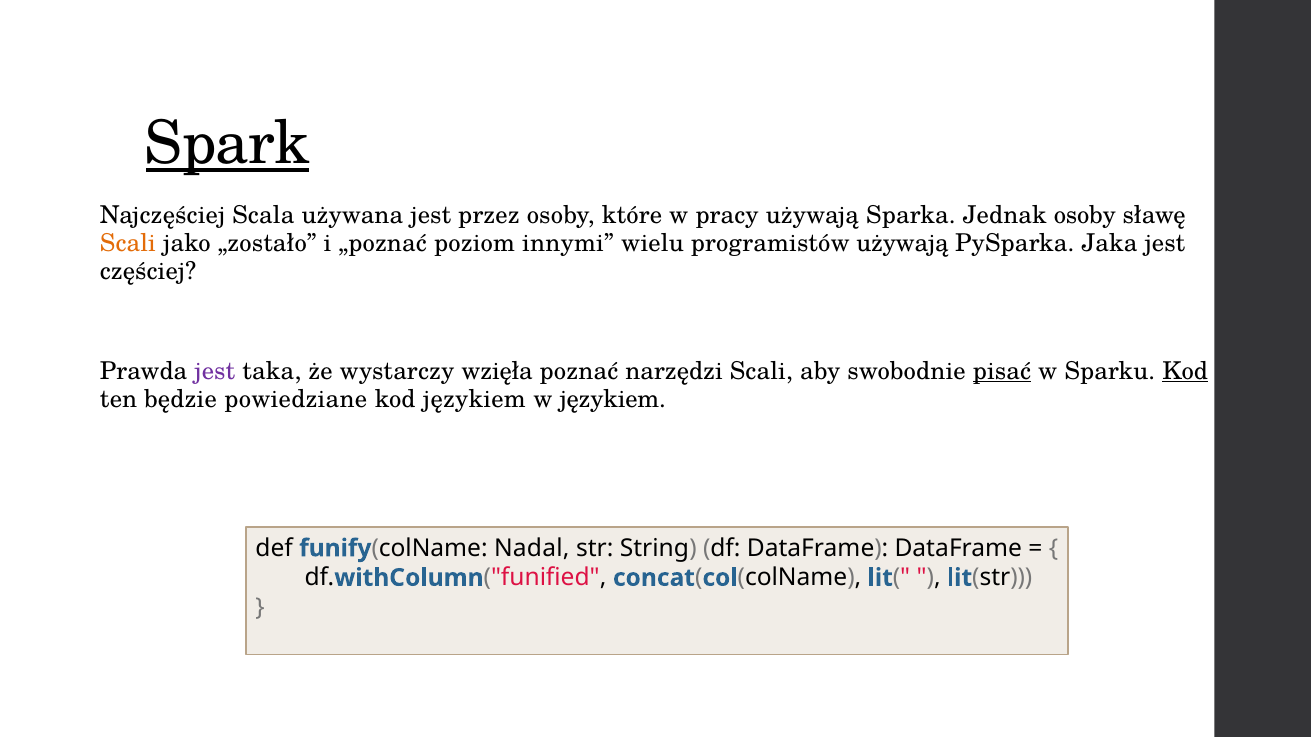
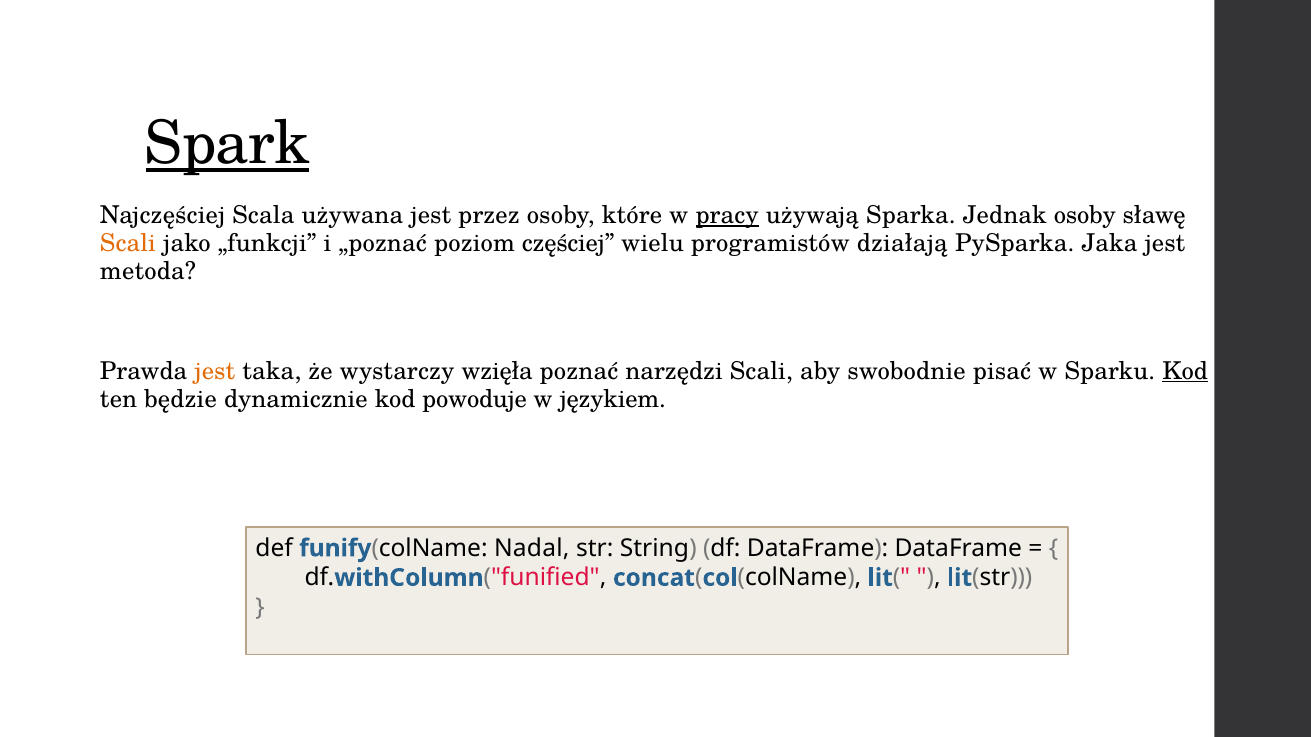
pracy underline: none -> present (727, 216)
„zostało: „zostało -> „funkcji (267, 244)
innymi: innymi -> częściej (568, 244)
programistów używają: używają -> działają (902, 244)
częściej: częściej -> metoda (148, 272)
jest colour: purple -> orange (215, 371)
pisać underline: present -> none (1002, 371)
powiedziane: powiedziane -> dynamicznie (296, 399)
kod językiem: językiem -> powoduje (475, 399)
